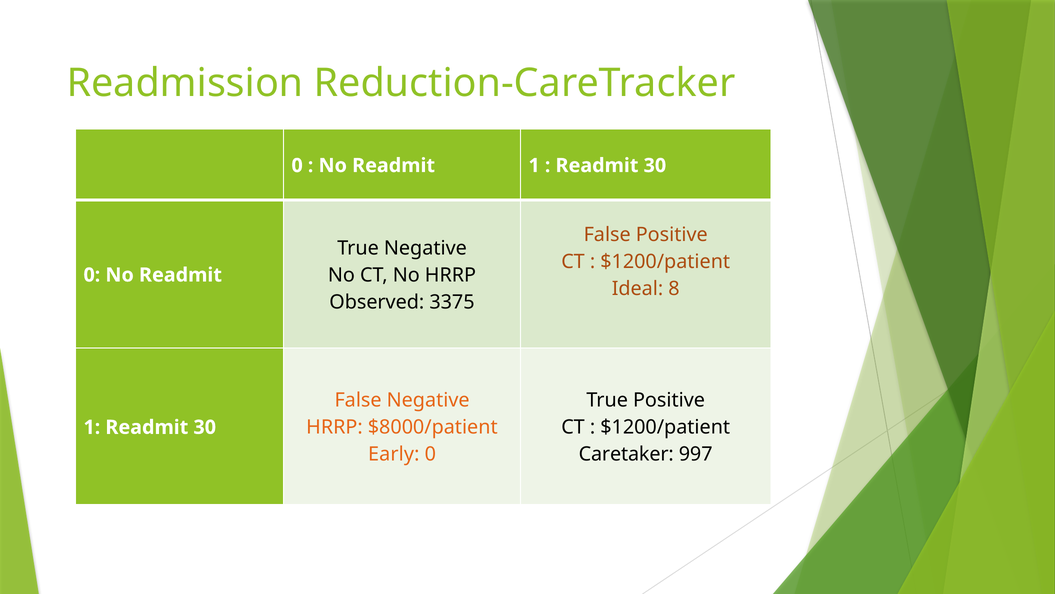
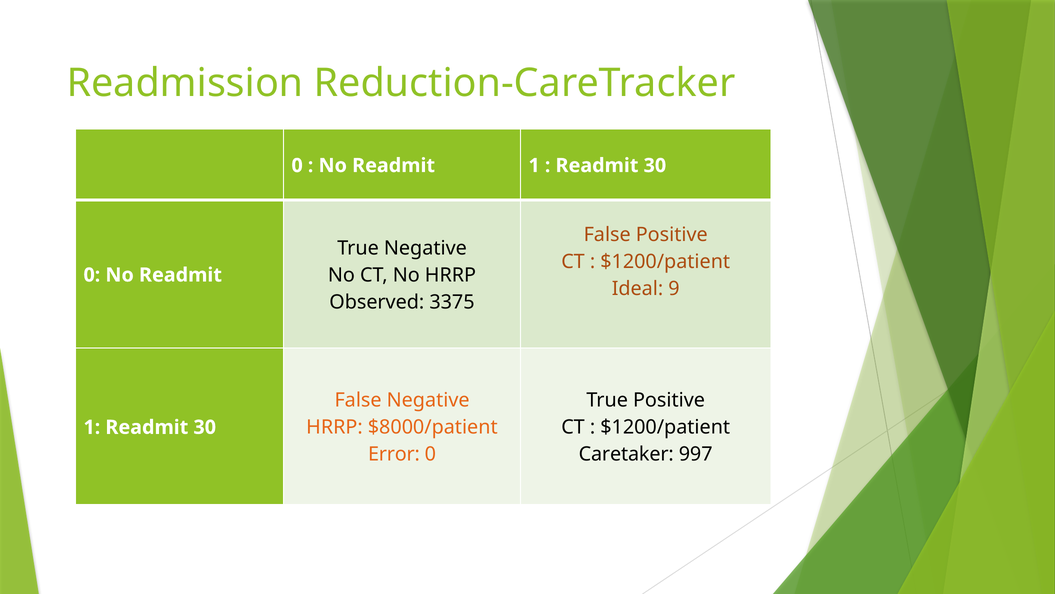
8: 8 -> 9 (674, 288)
Early: Early -> Error (394, 454)
